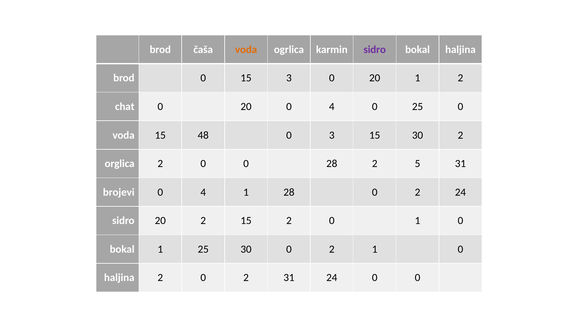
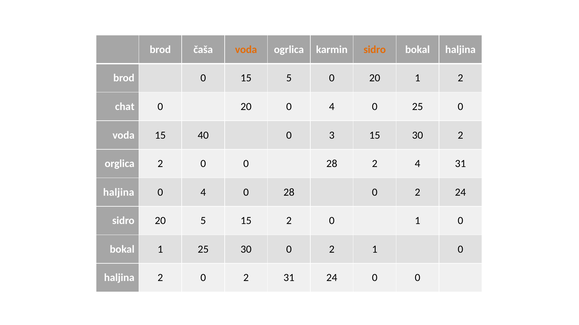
sidro colour: purple -> orange (375, 50)
15 3: 3 -> 5 (289, 78)
48: 48 -> 40 (203, 135)
2 5: 5 -> 4 (418, 164)
brojevi: brojevi -> haljina (119, 193)
1: 1 -> 0 (246, 193)
20 2: 2 -> 5 (203, 221)
